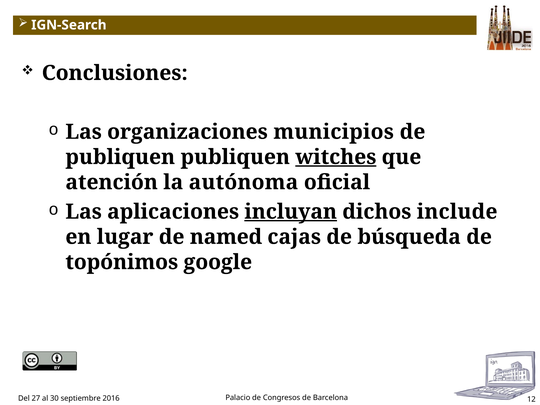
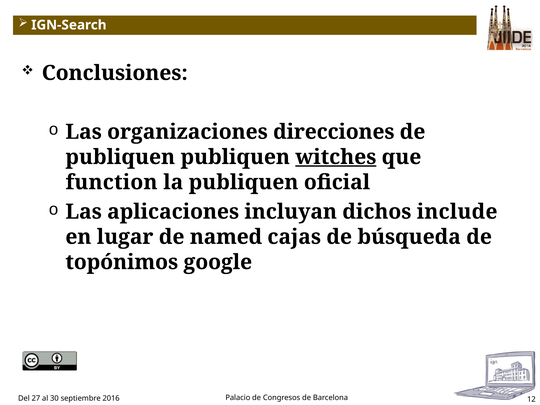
municipios: municipios -> direcciones (334, 132)
atención: atención -> function (112, 182)
la autónoma: autónoma -> publiquen (244, 182)
incluyan underline: present -> none (291, 212)
